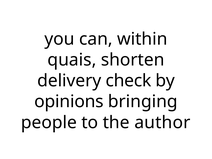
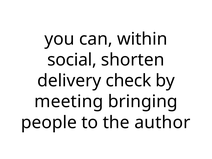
quais: quais -> social (72, 60)
opinions: opinions -> meeting (69, 102)
